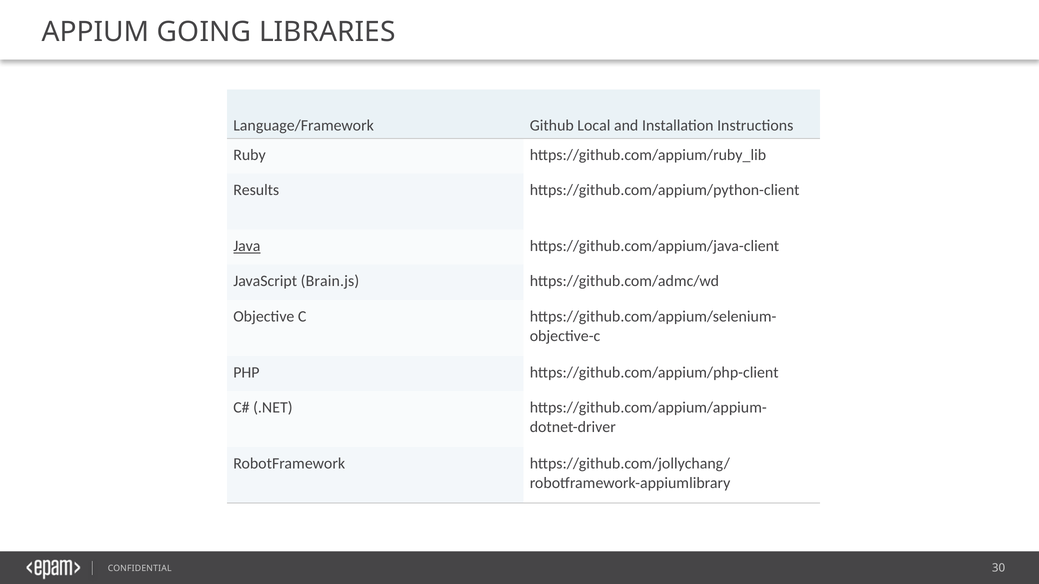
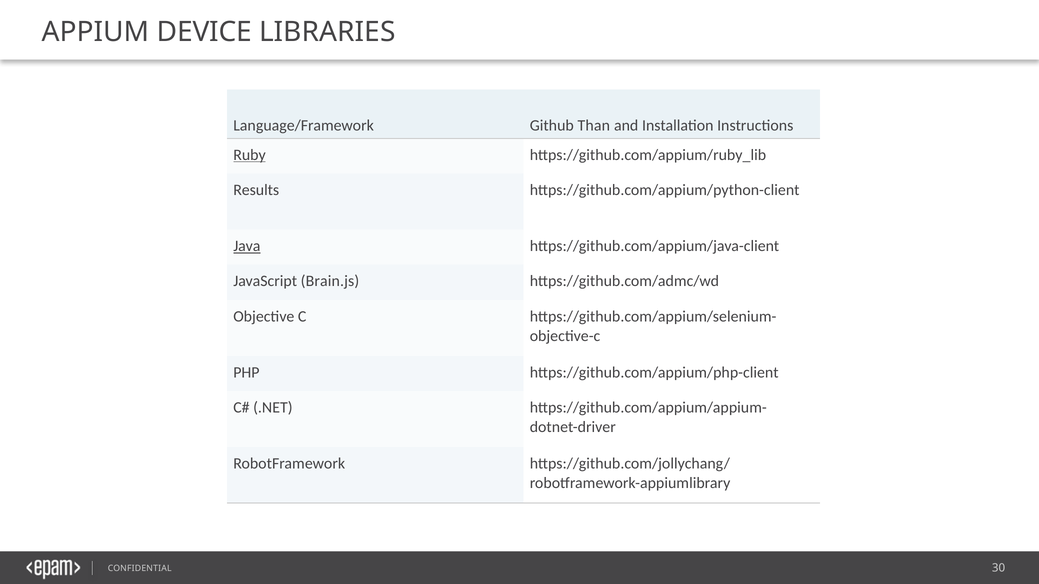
GOING: GOING -> DEVICE (204, 32)
Local: Local -> Than (594, 126)
Ruby underline: none -> present (249, 155)
